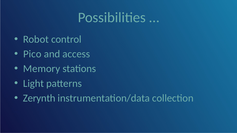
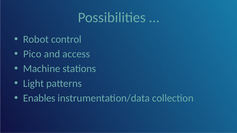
Memory: Memory -> Machine (42, 69)
Zerynth: Zerynth -> Enables (39, 98)
